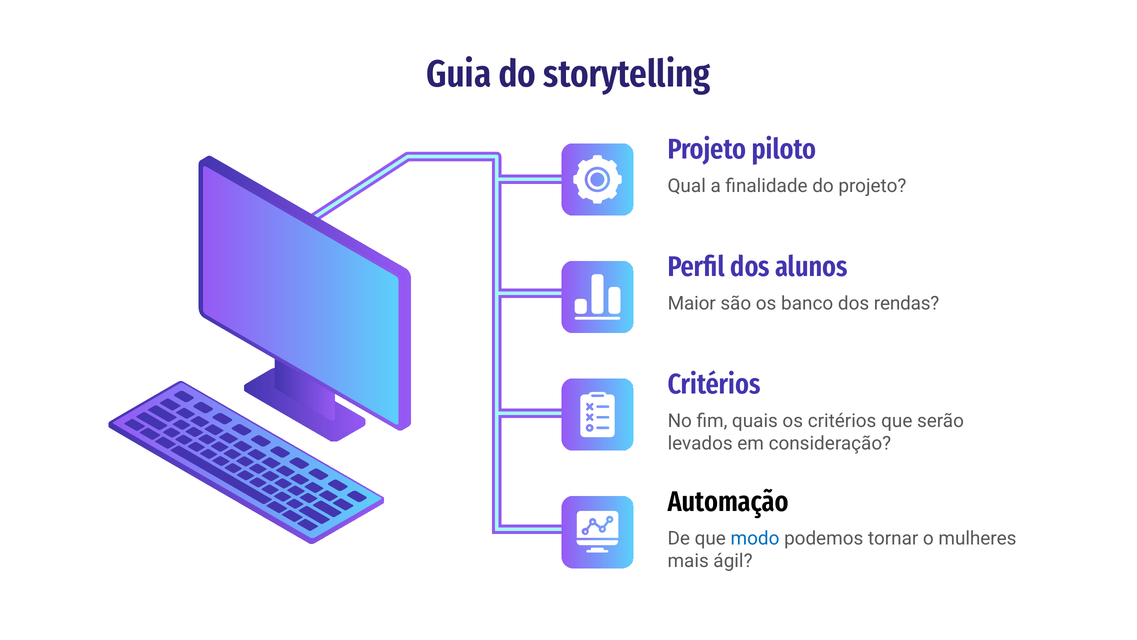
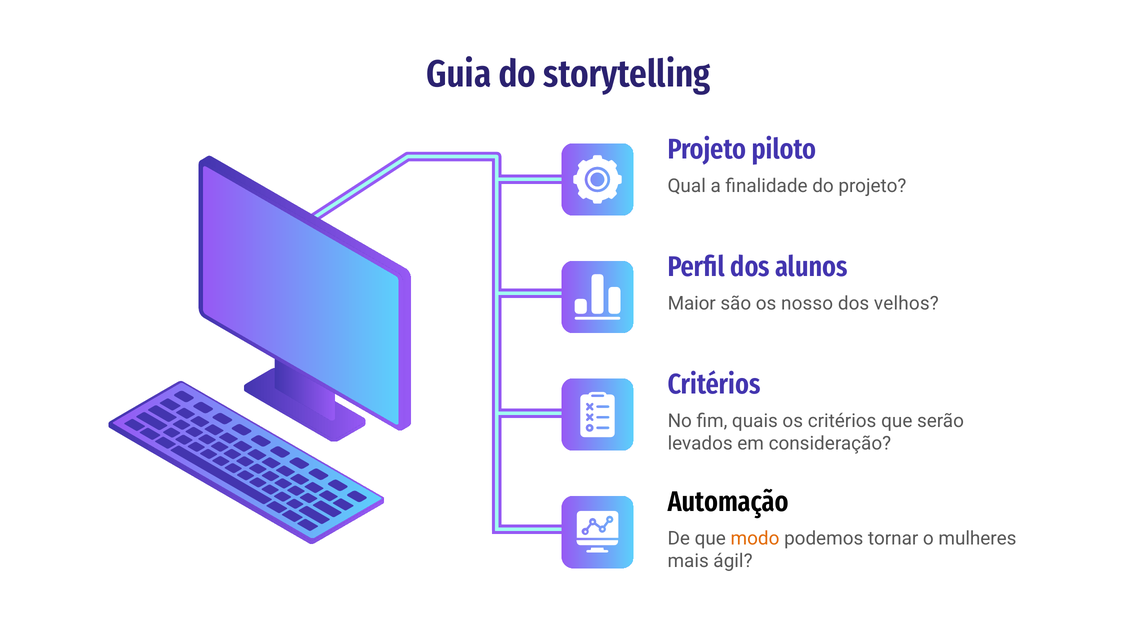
banco: banco -> nosso (807, 303)
rendas: rendas -> velhos (906, 303)
modo colour: blue -> orange (755, 538)
